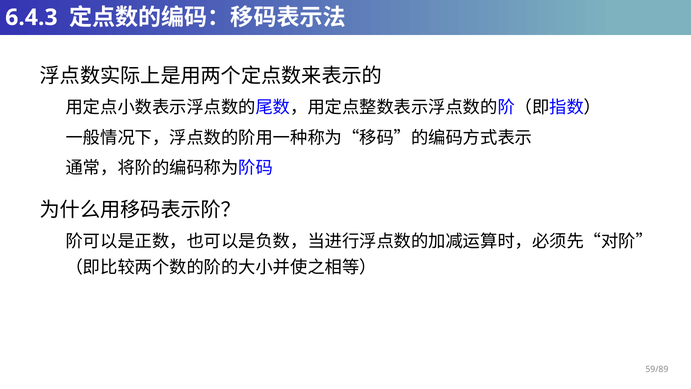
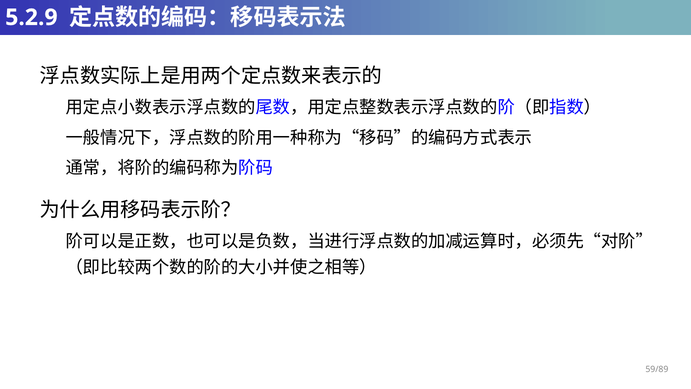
6.4.3: 6.4.3 -> 5.2.9 (31, 17)
